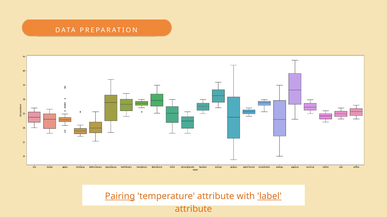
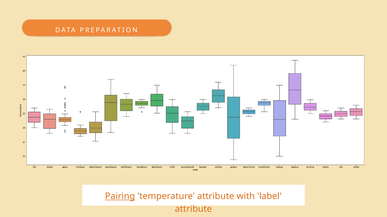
label underline: present -> none (269, 197)
